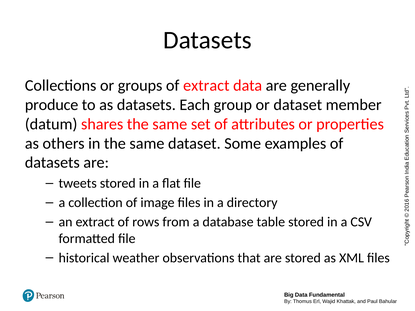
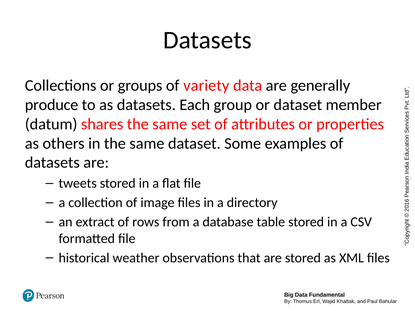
of extract: extract -> variety (206, 85)
